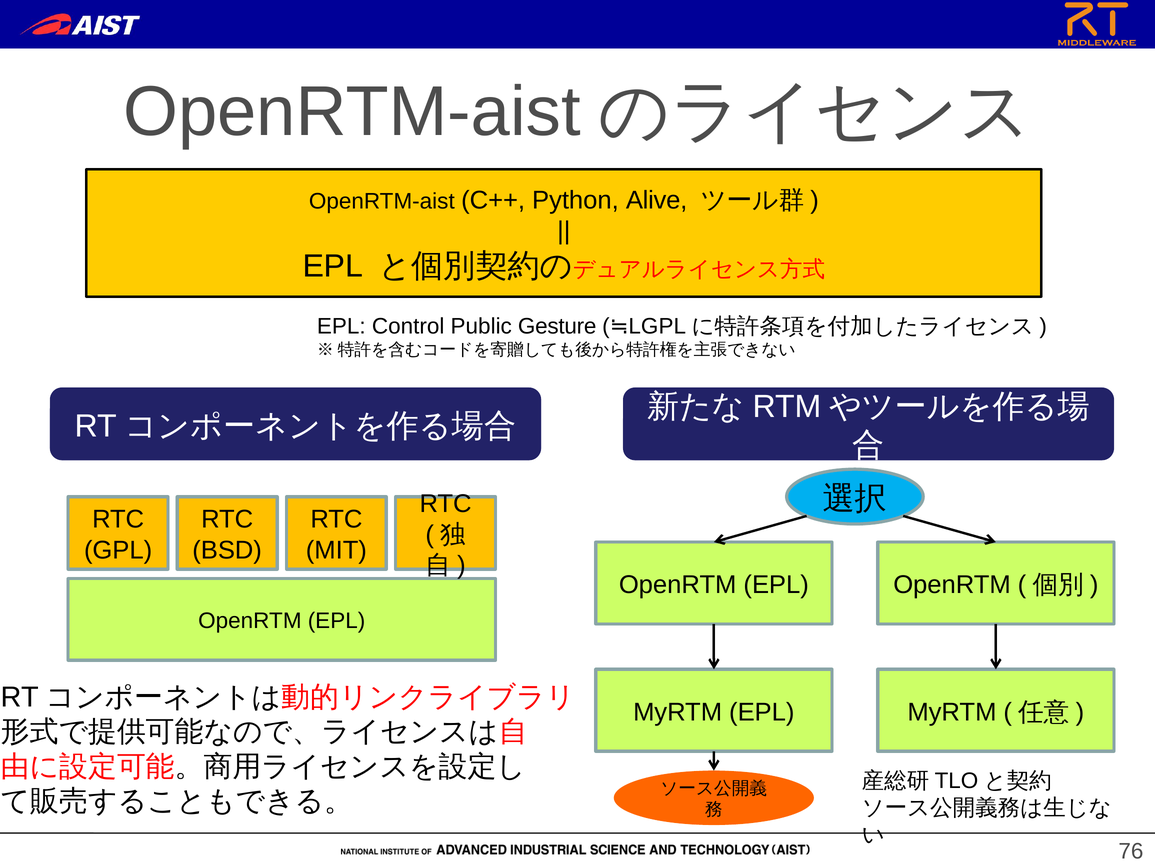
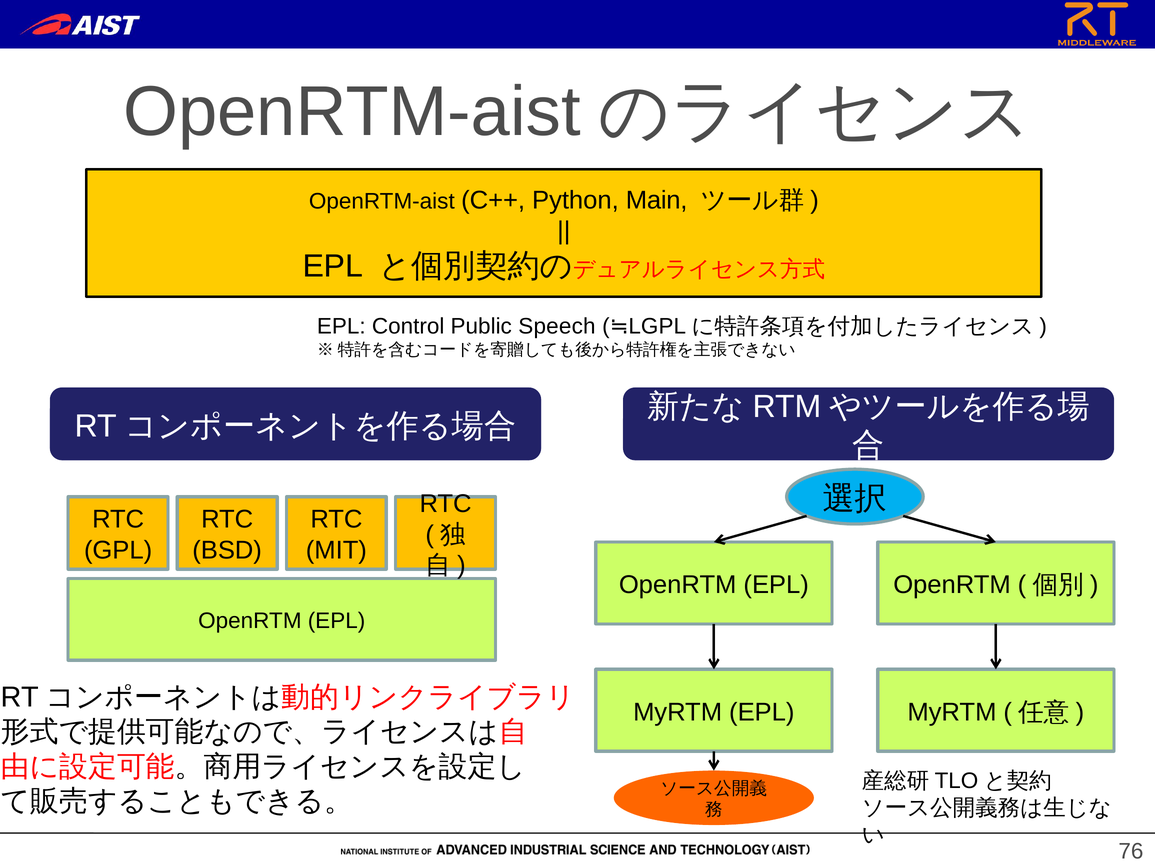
Alive: Alive -> Main (657, 200)
Gesture: Gesture -> Speech (557, 327)
